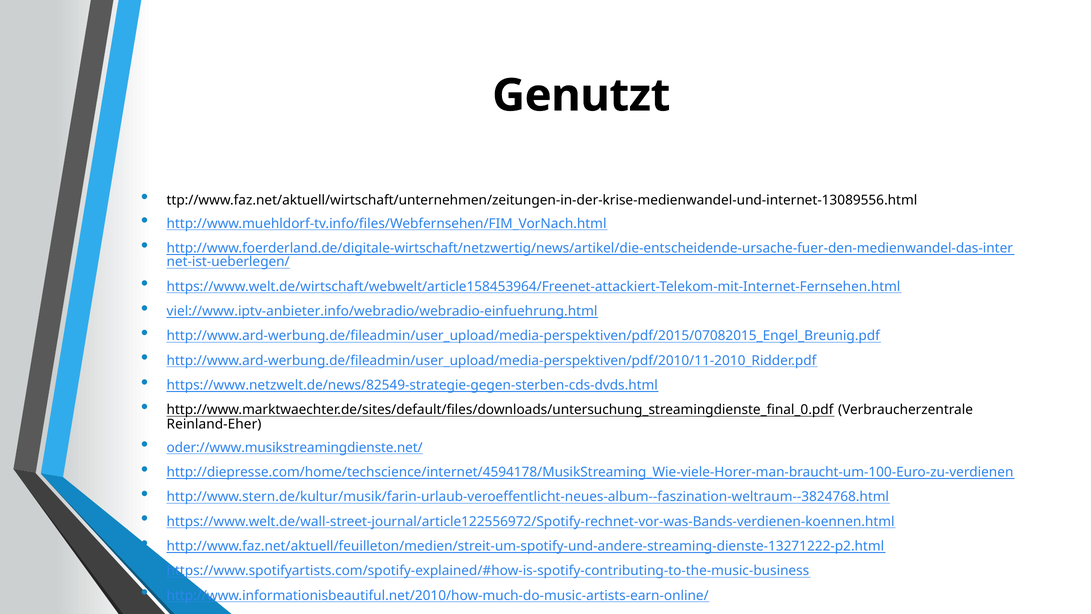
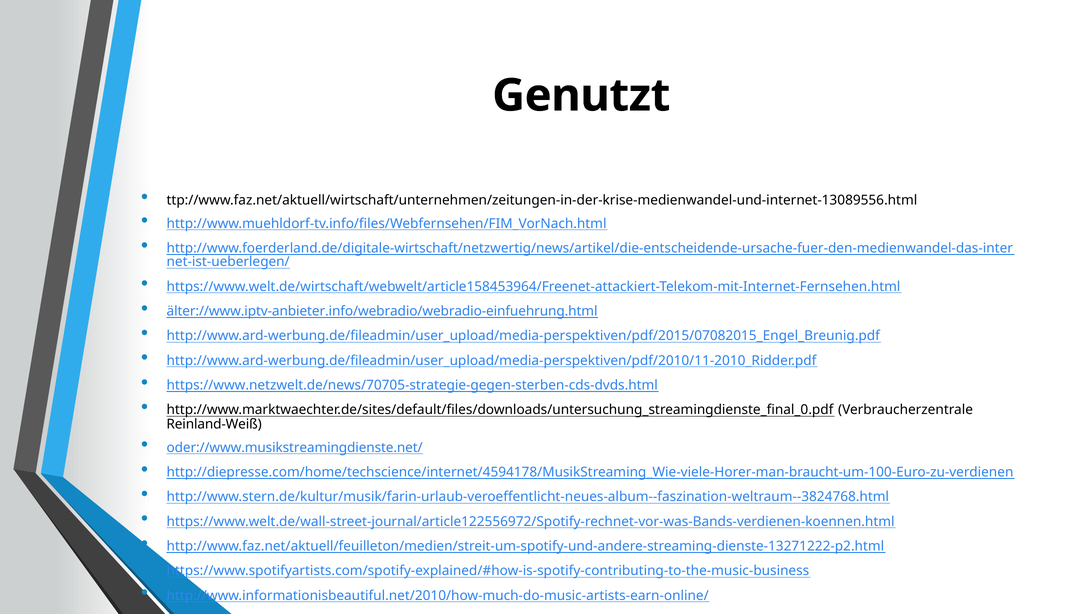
viel://www.iptv-anbieter.info/webradio/webradio-einfuehrung.html: viel://www.iptv-anbieter.info/webradio/webradio-einfuehrung.html -> älter://www.iptv-anbieter.info/webradio/webradio-einfuehrung.html (382, 311)
https://www.netzwelt.de/news/82549-strategie-gegen-sterben-cds-dvds.html: https://www.netzwelt.de/news/82549-strategie-gegen-sterben-cds-dvds.html -> https://www.netzwelt.de/news/70705-strategie-gegen-sterben-cds-dvds.html (412, 385)
Reinland-Eher: Reinland-Eher -> Reinland-Weiß (214, 424)
